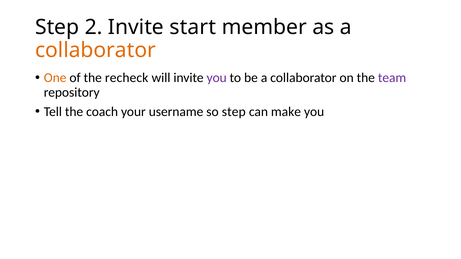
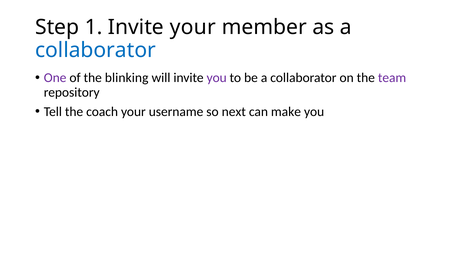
2: 2 -> 1 (94, 27)
Invite start: start -> your (193, 27)
collaborator colour: orange -> blue (96, 50)
One colour: orange -> purple (55, 78)
recheck: recheck -> blinking (127, 78)
so step: step -> next (234, 112)
